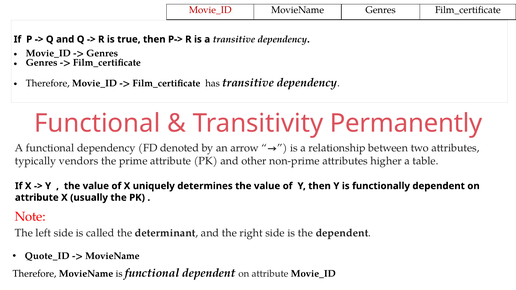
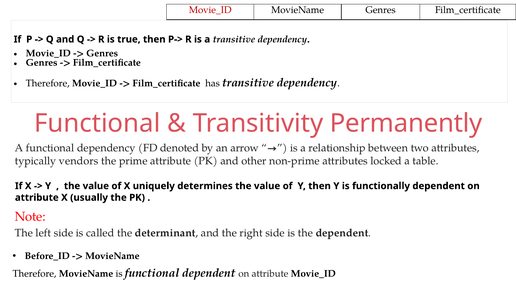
higher: higher -> locked (386, 161)
Quote_ID: Quote_ID -> Before_ID (47, 256)
